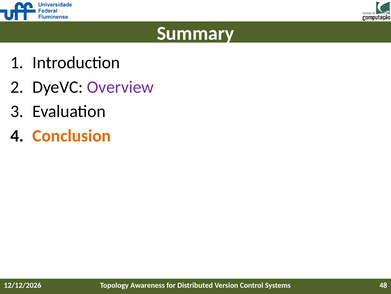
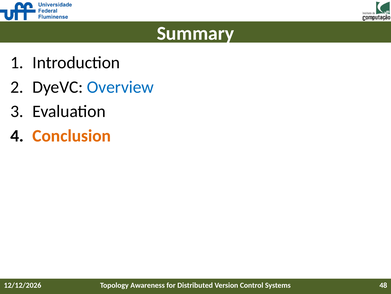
Overview colour: purple -> blue (120, 87)
